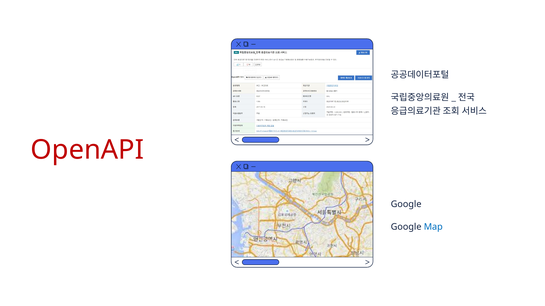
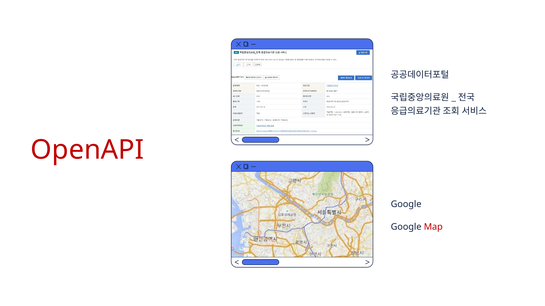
Map colour: blue -> red (433, 227)
